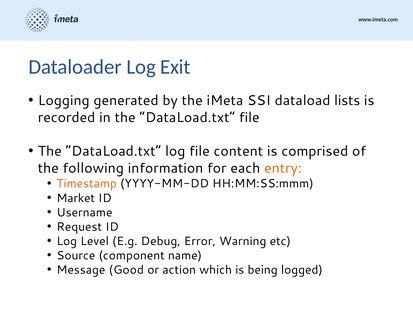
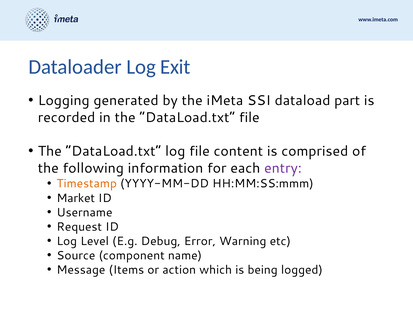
lists: lists -> part (347, 101)
entry colour: orange -> purple (283, 168)
Good: Good -> Items (126, 270)
